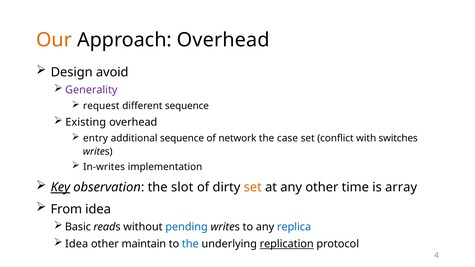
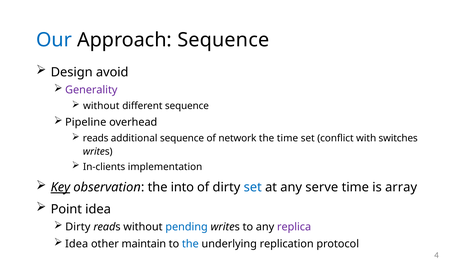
Our colour: orange -> blue (54, 40)
Approach Overhead: Overhead -> Sequence (223, 40)
request: request -> without (101, 106)
Existing: Existing -> Pipeline (86, 122)
entry: entry -> reads (96, 138)
the case: case -> time (287, 138)
In-writes: In-writes -> In-clients (104, 167)
slot: slot -> into (182, 187)
set colour: orange -> blue (253, 187)
any other: other -> serve (322, 187)
From: From -> Point (66, 209)
Basic: Basic -> Dirty (78, 227)
replica colour: blue -> purple (294, 227)
replication underline: present -> none (287, 244)
